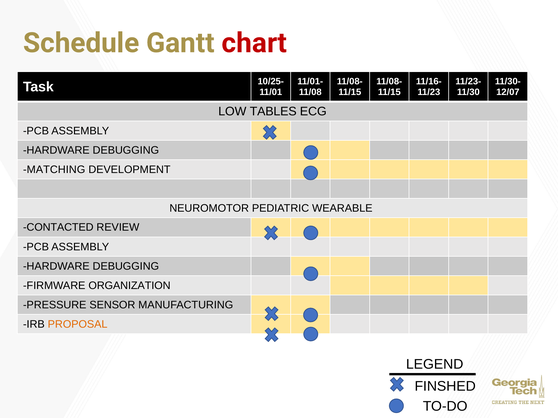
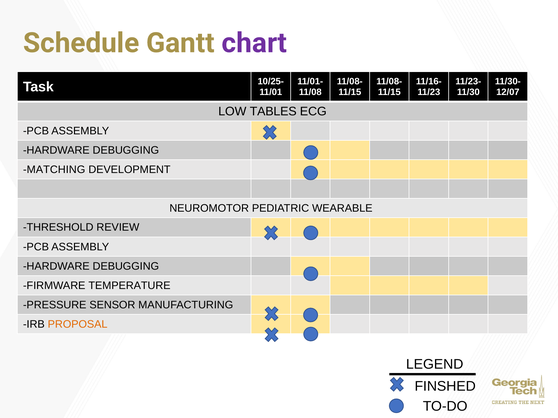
chart colour: red -> purple (254, 43)
CONTACTED: CONTACTED -> THRESHOLD (58, 228)
ORGANIZATION: ORGANIZATION -> TEMPERATURE (129, 286)
